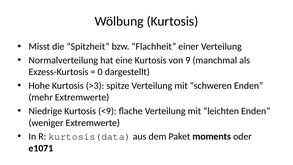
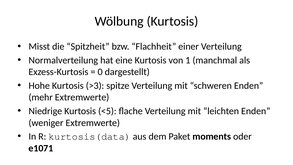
9: 9 -> 1 (188, 60)
<9: <9 -> <5 (107, 111)
